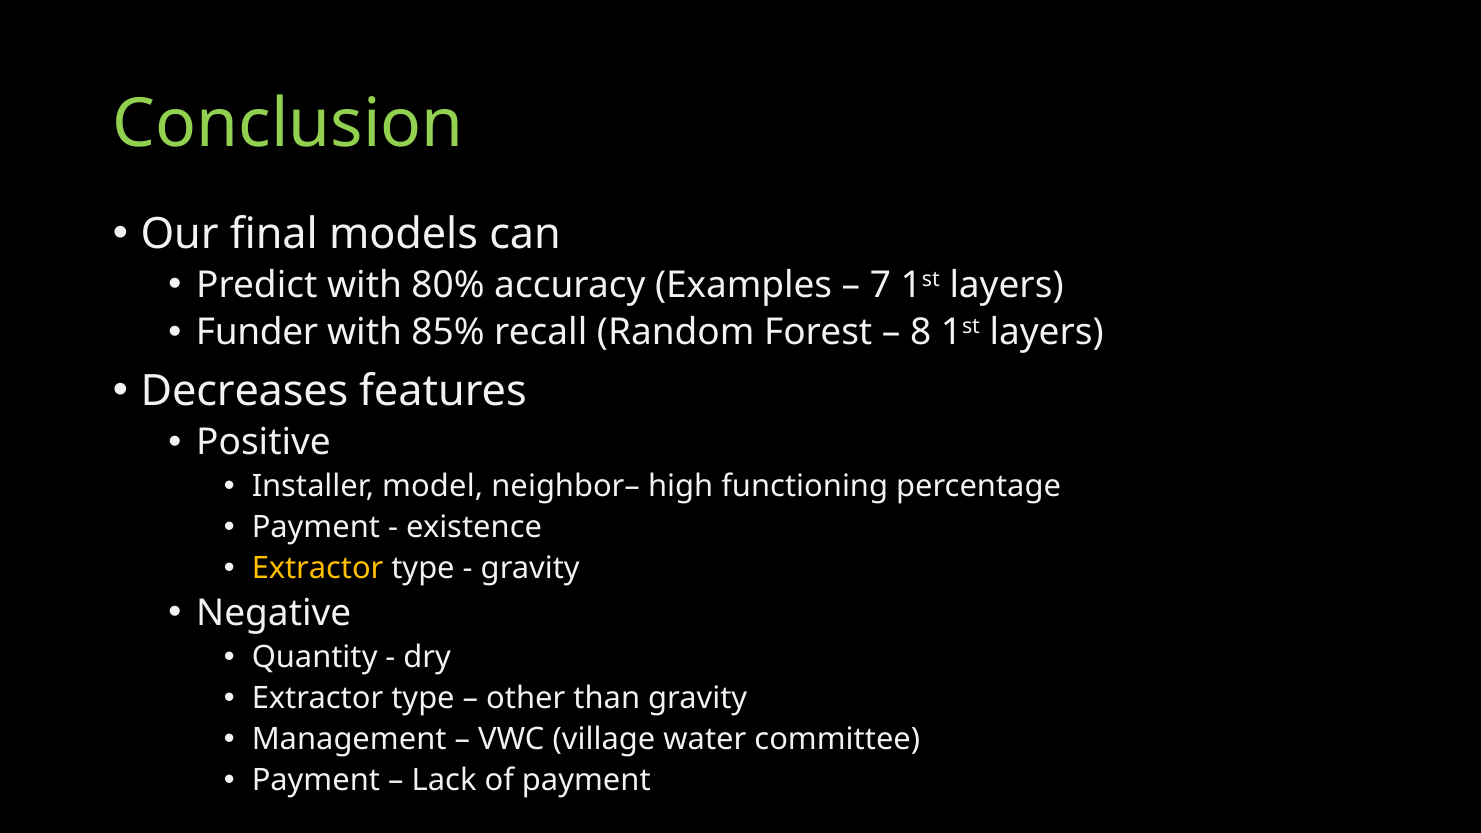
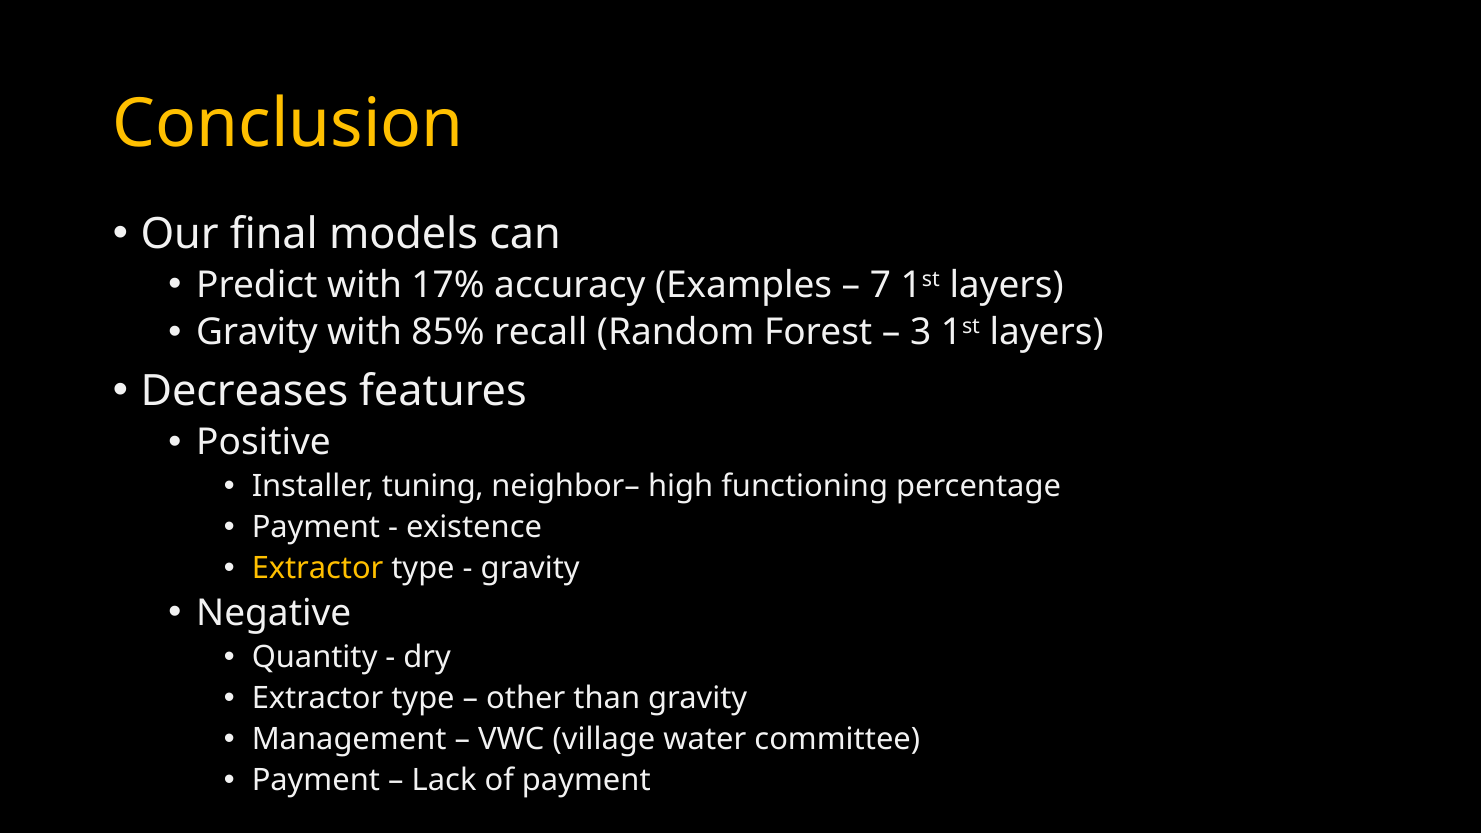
Conclusion colour: light green -> yellow (288, 124)
80%: 80% -> 17% (448, 285)
Funder: Funder -> Gravity (257, 333)
8: 8 -> 3 (921, 333)
model: model -> tuning (433, 487)
